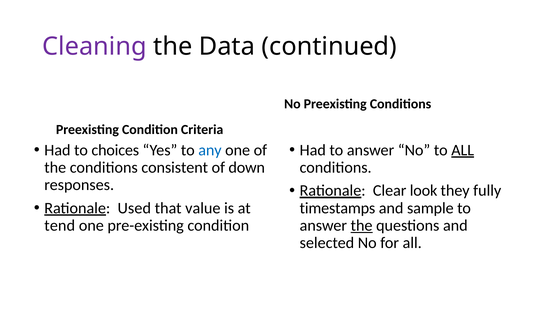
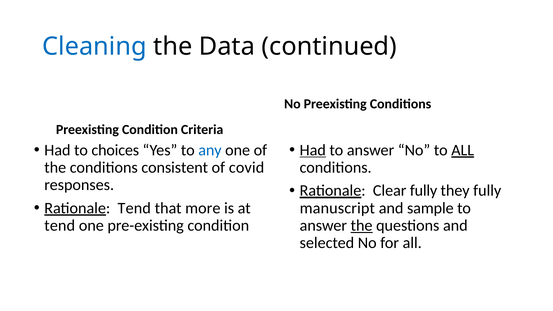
Cleaning colour: purple -> blue (94, 46)
Had underline: none -> present (313, 150)
down: down -> covid (247, 168)
Clear look: look -> fully (424, 191)
Rationale Used: Used -> Tend (134, 208)
value: value -> more (203, 208)
timestamps: timestamps -> manuscript (337, 208)
